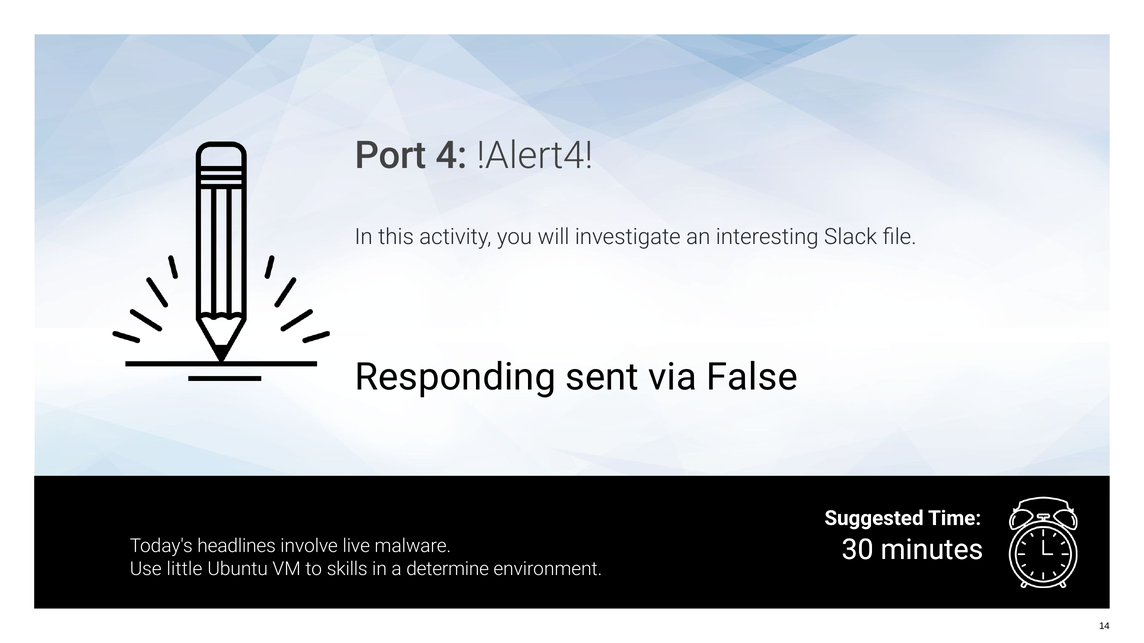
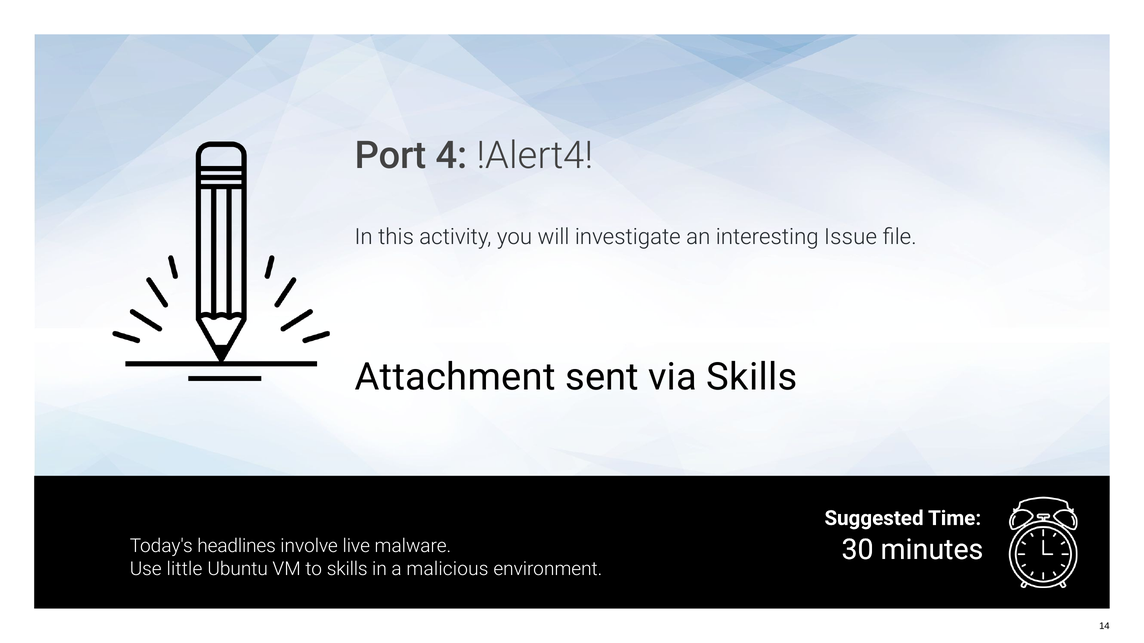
Slack: Slack -> Issue (851, 237)
Responding: Responding -> Attachment (455, 377)
via False: False -> Skills (752, 377)
determine: determine -> malicious (447, 569)
